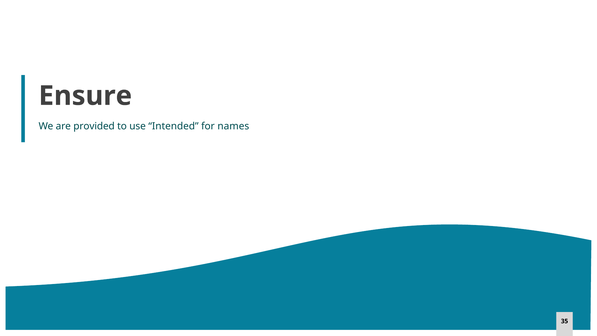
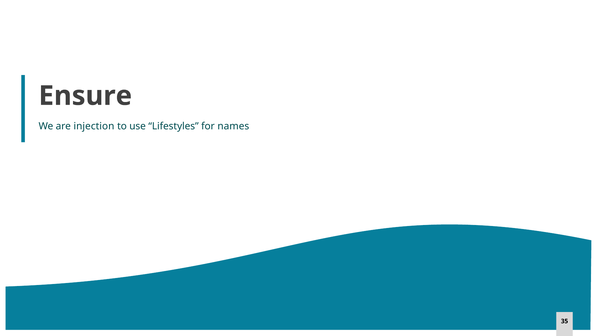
provided: provided -> injection (94, 126)
Intended: Intended -> Lifestyles (174, 126)
